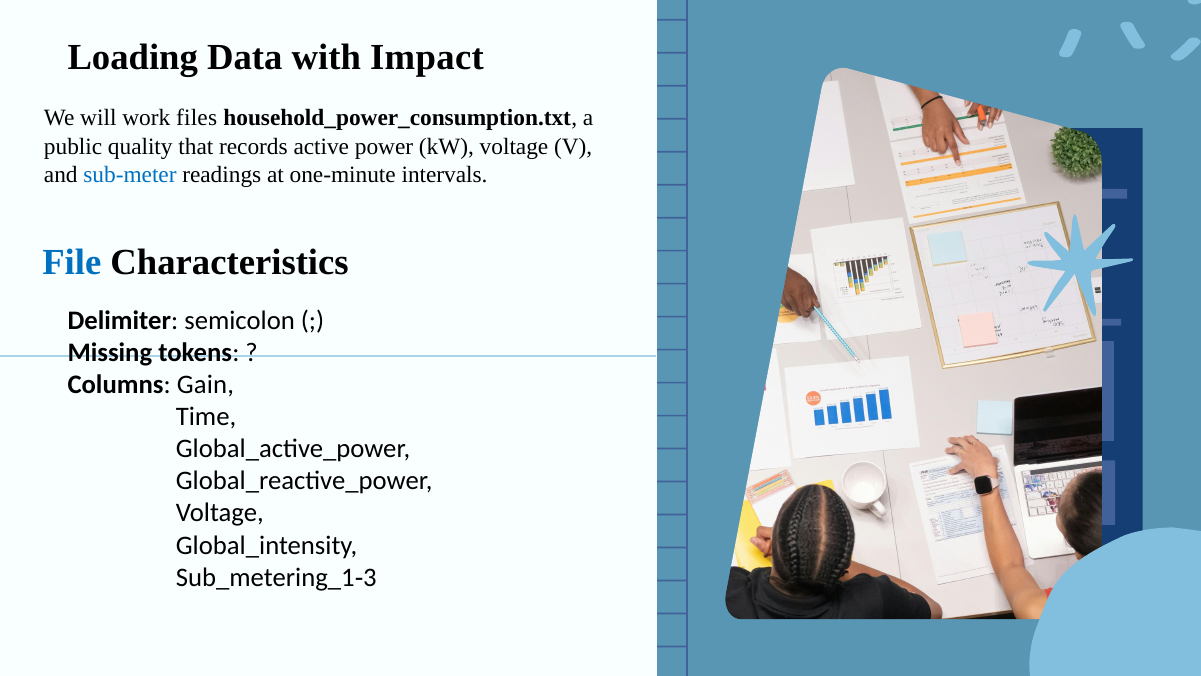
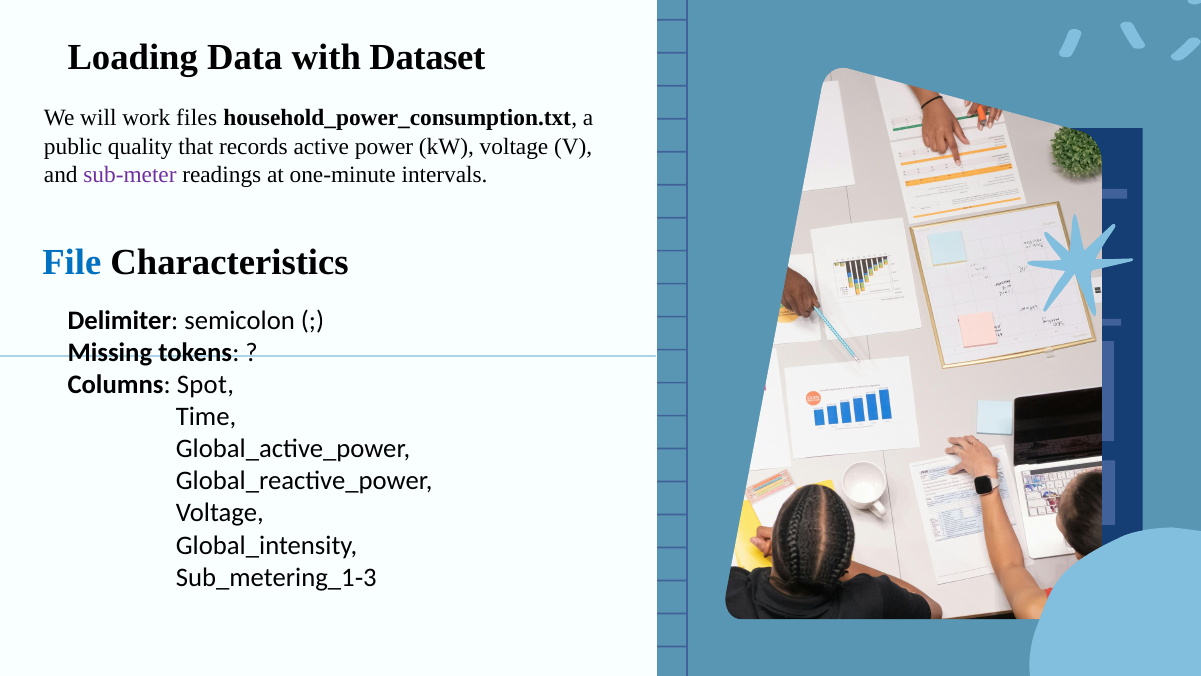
Impact: Impact -> Dataset (427, 57)
sub‑meter colour: blue -> purple (130, 174)
Gain: Gain -> Spot (205, 385)
